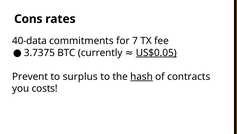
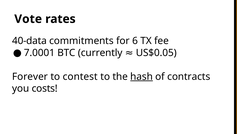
Cons: Cons -> Vote (28, 19)
7: 7 -> 6 (135, 41)
3.7375: 3.7375 -> 7.0001 (39, 52)
US$0.05 underline: present -> none (156, 52)
Prevent: Prevent -> Forever (30, 76)
surplus: surplus -> contest (80, 76)
